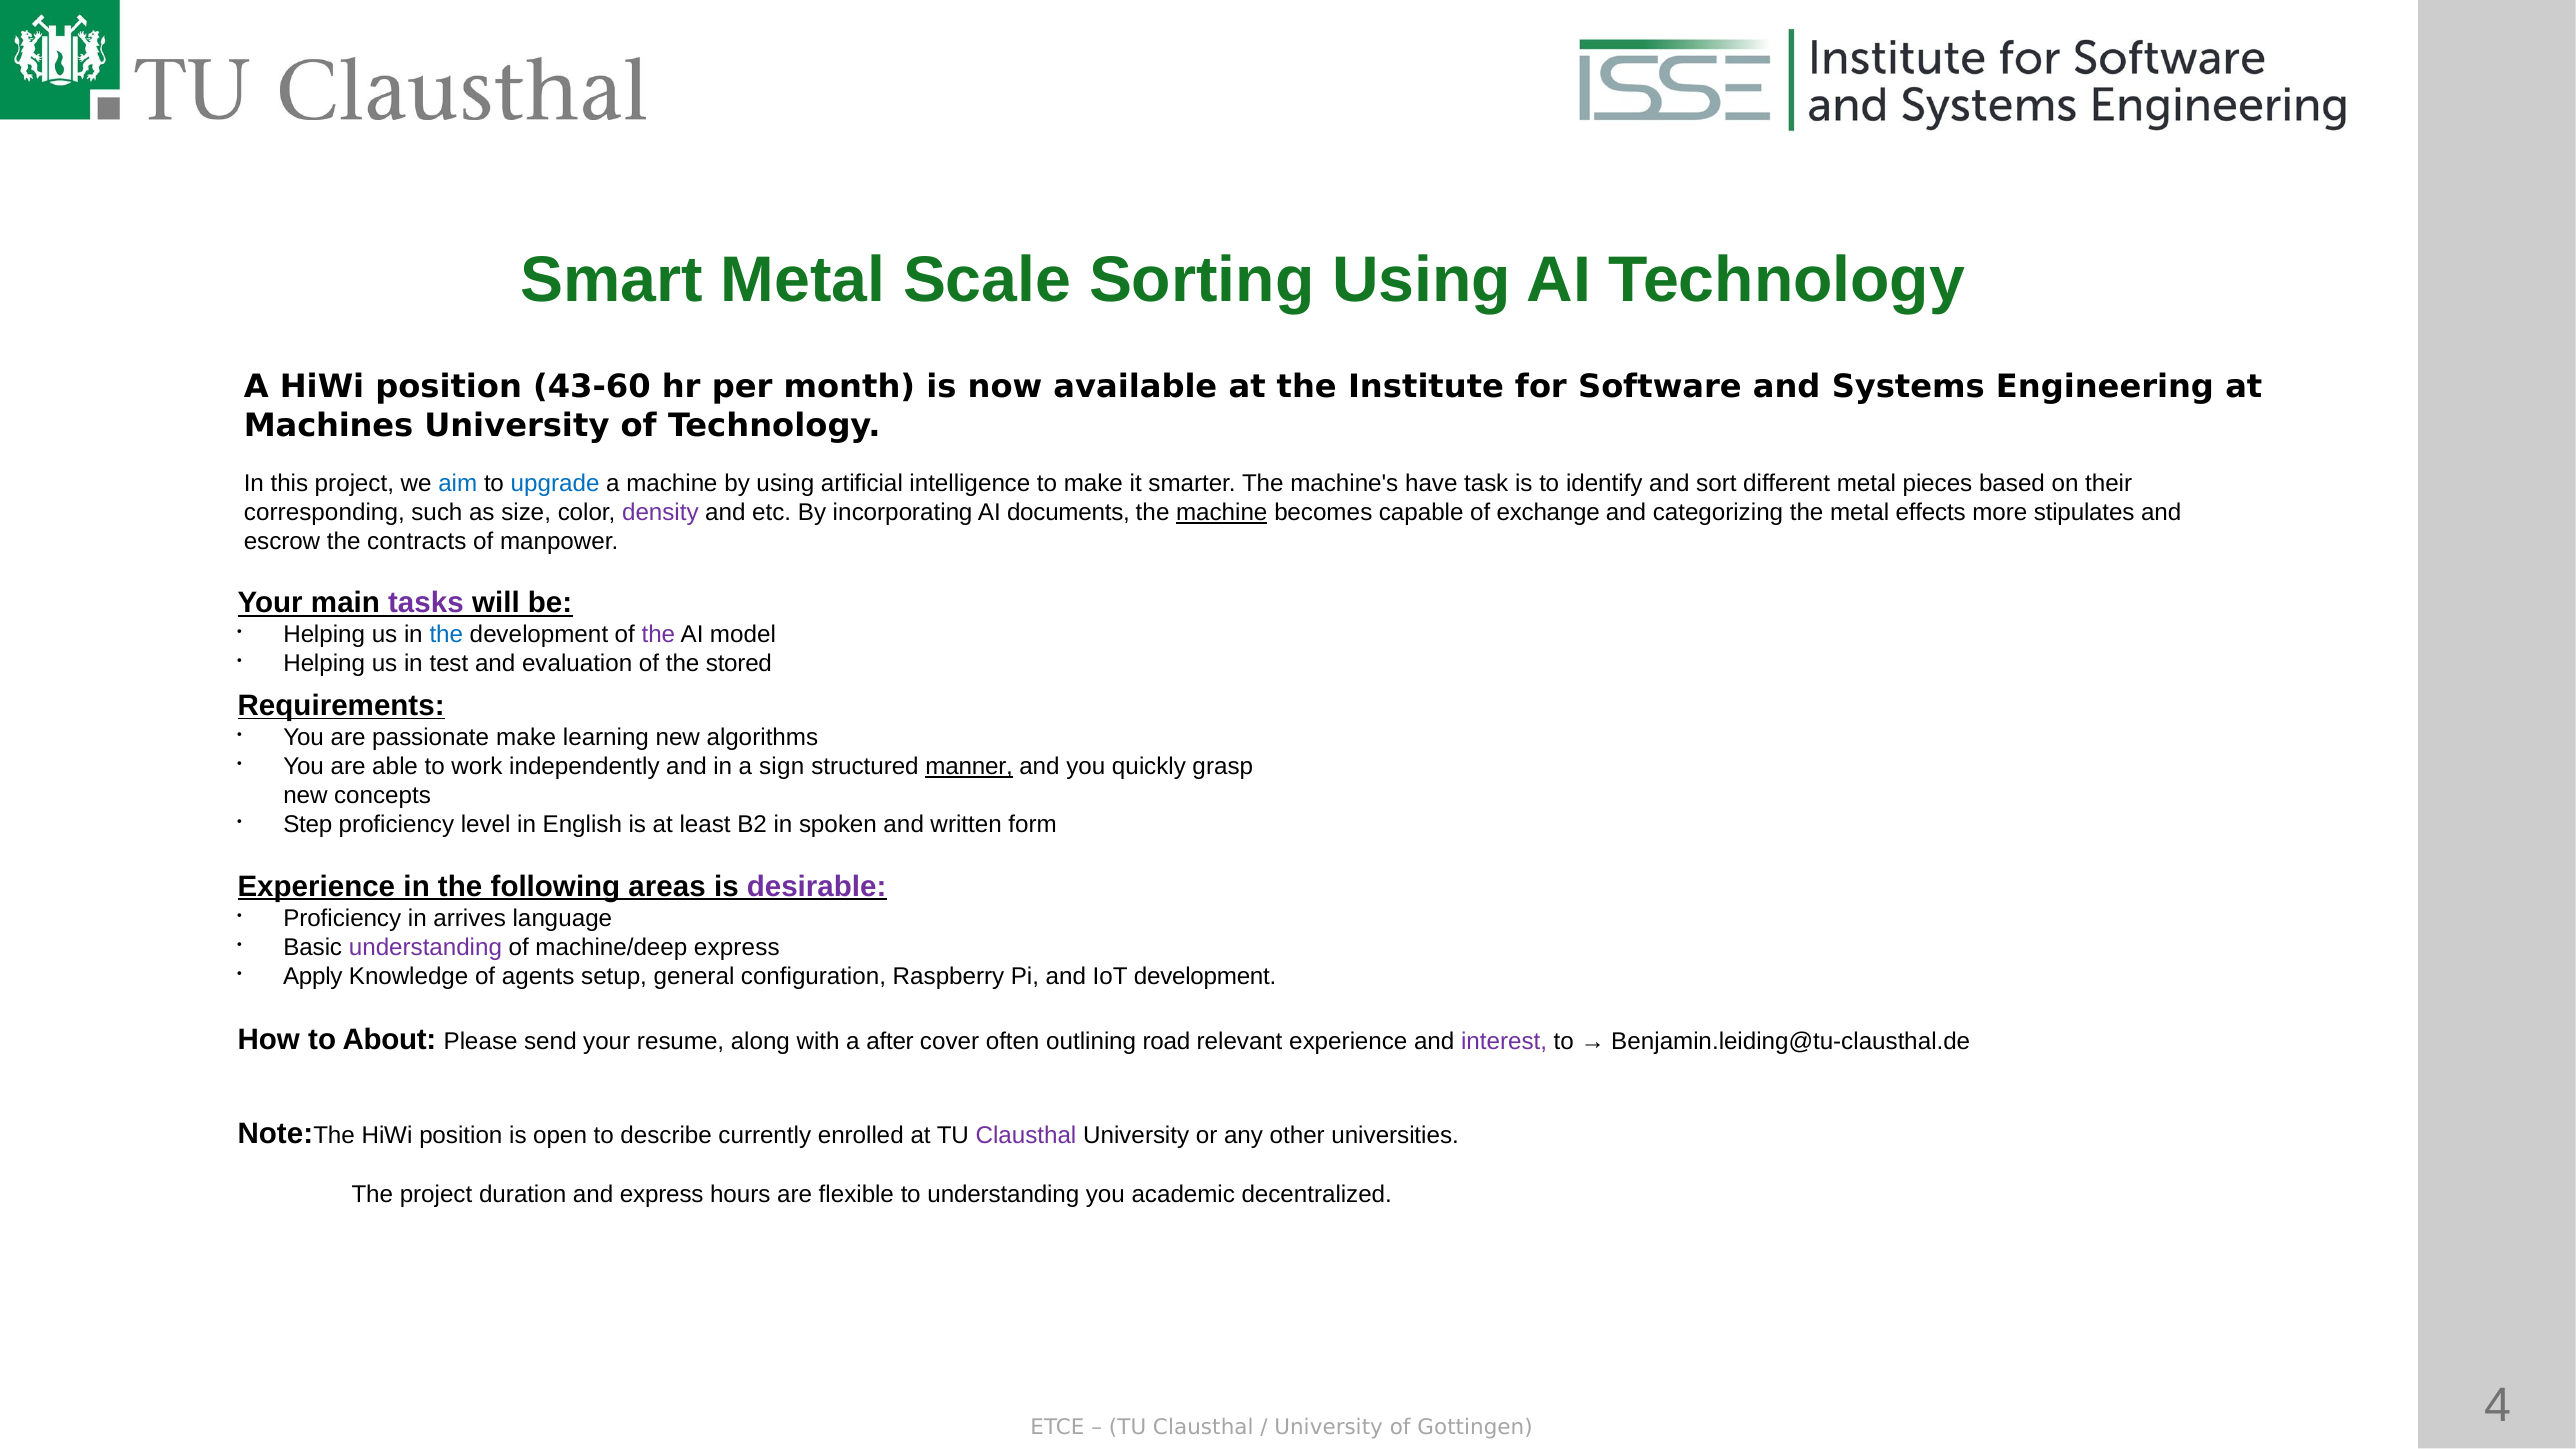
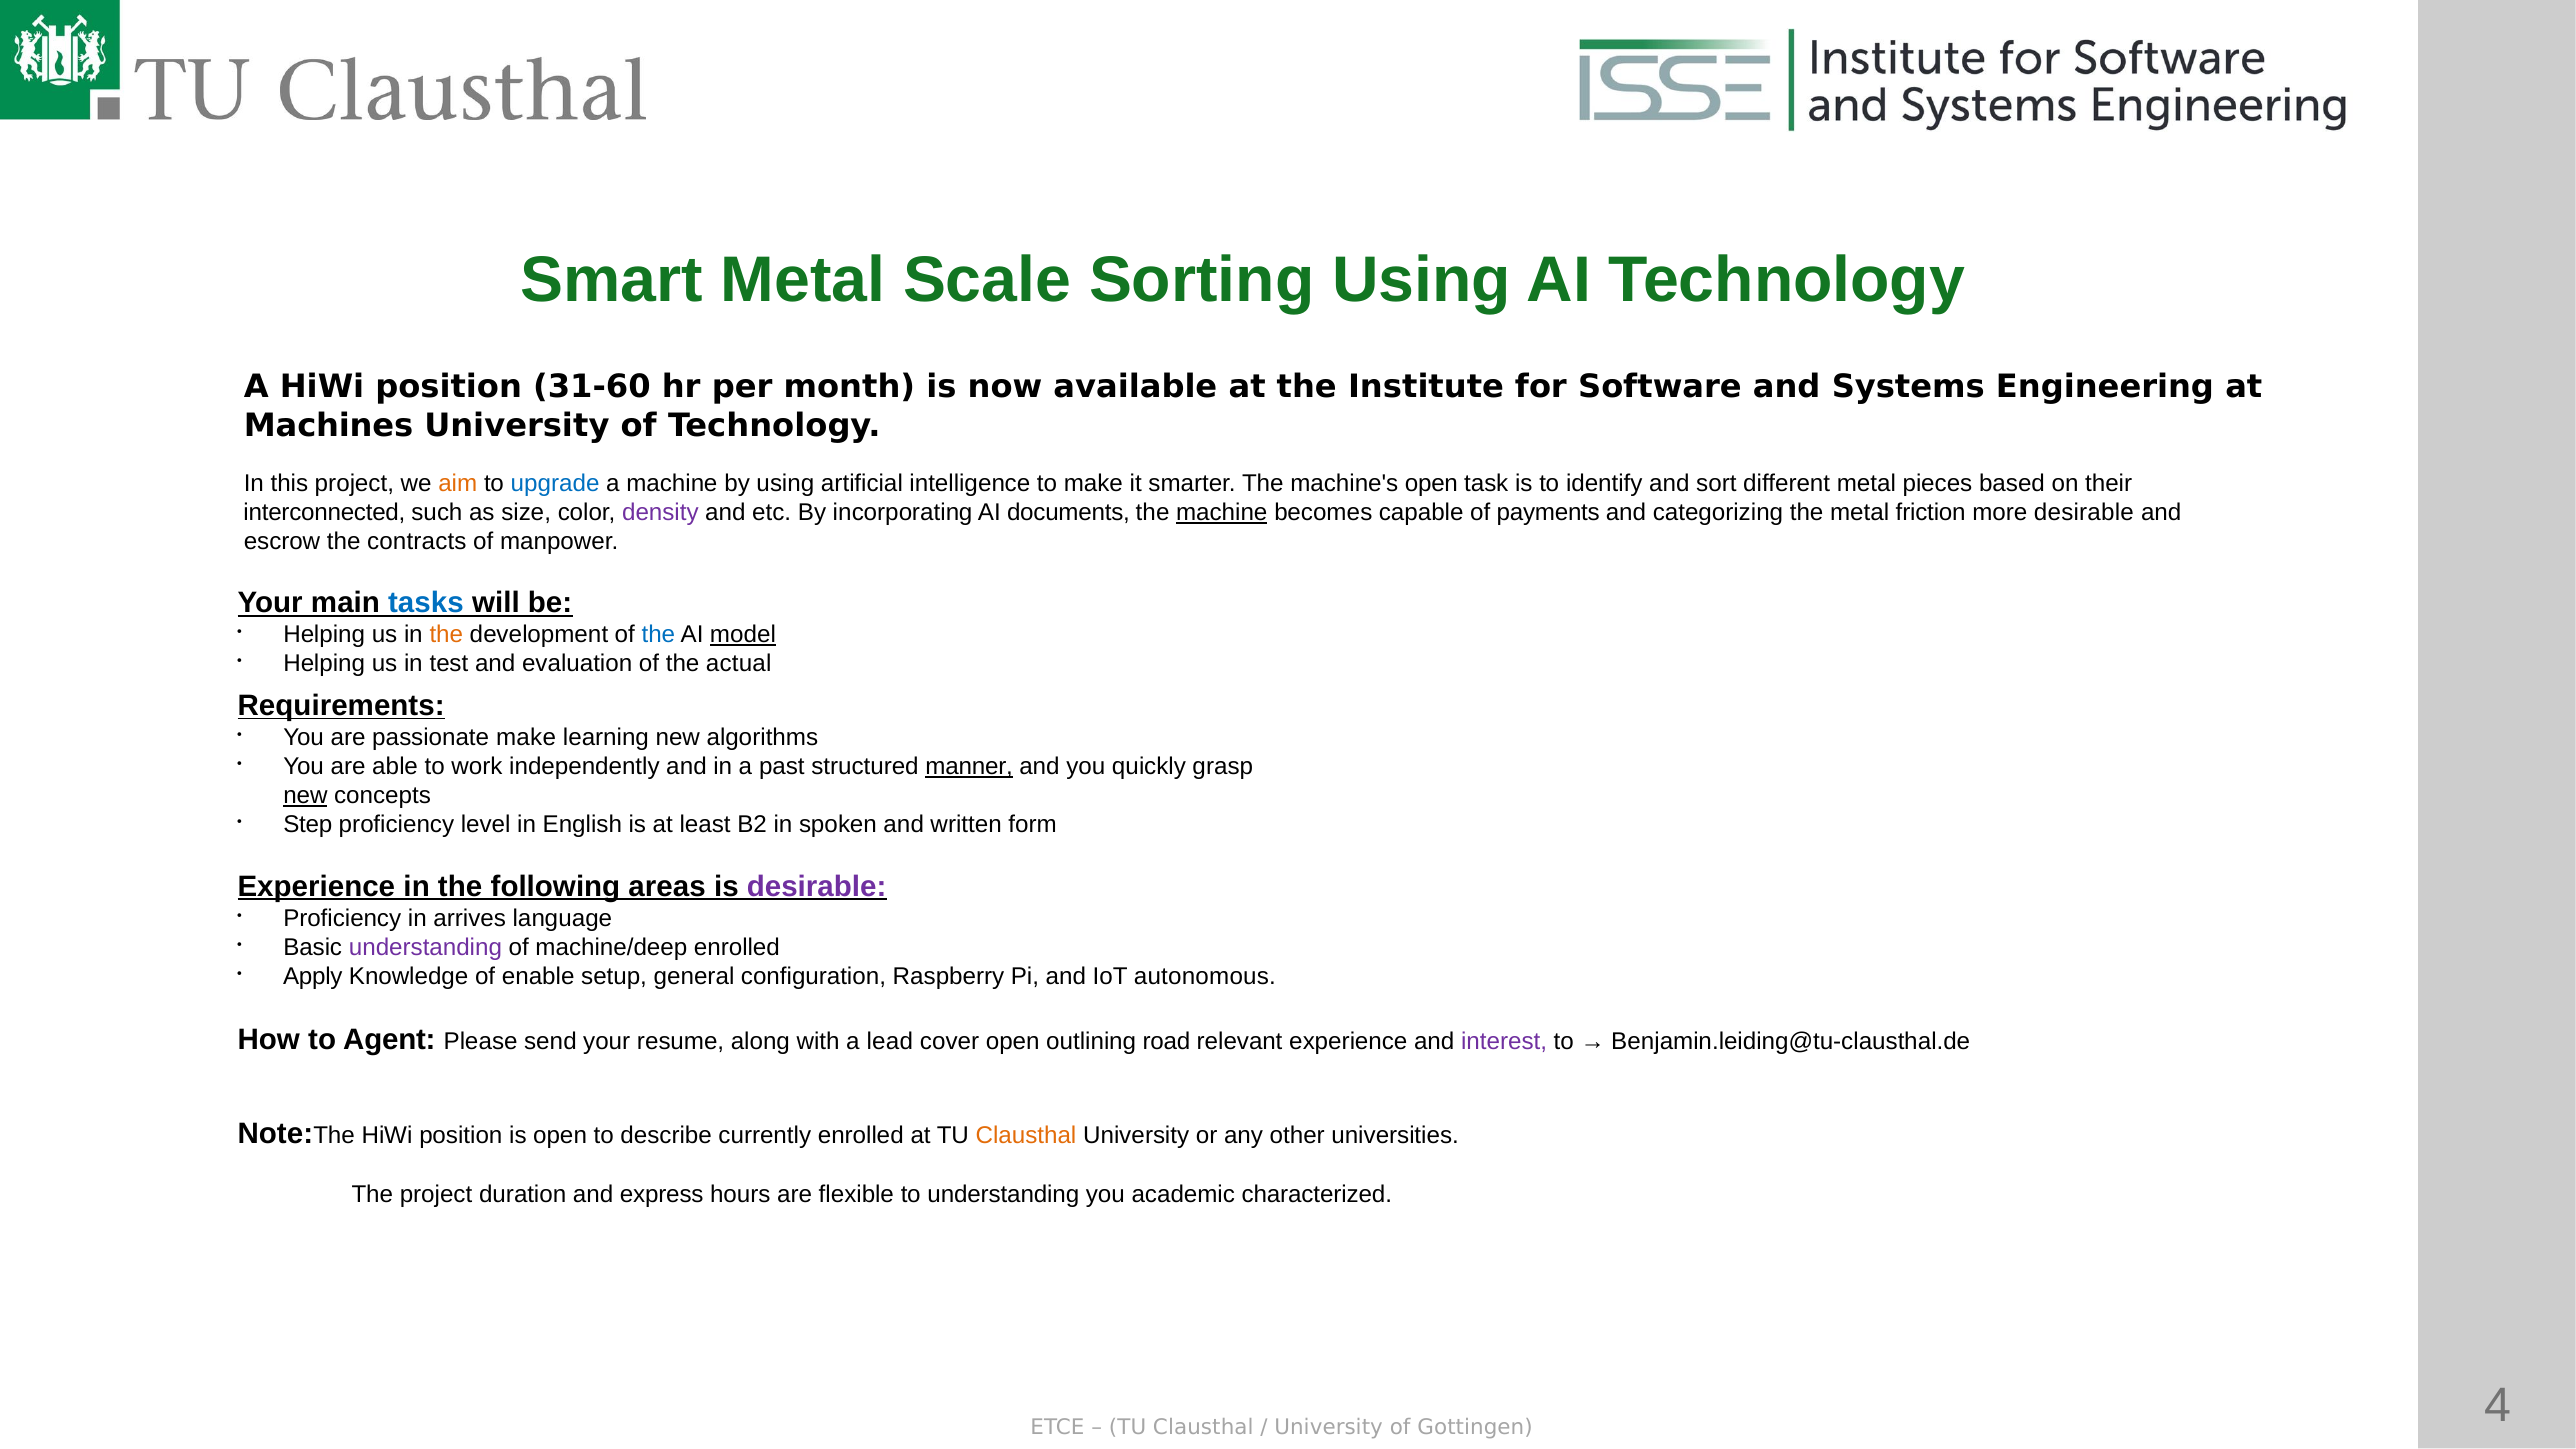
43-60: 43-60 -> 31-60 (592, 387)
aim colour: blue -> orange (458, 483)
machine's have: have -> open (1431, 483)
corresponding: corresponding -> interconnected (324, 513)
exchange: exchange -> payments (1548, 513)
effects: effects -> friction (1931, 513)
more stipulates: stipulates -> desirable (2084, 513)
tasks colour: purple -> blue (426, 603)
the colour: blue -> orange (446, 635)
the colour: purple -> blue (658, 635)
model underline: none -> present (743, 635)
stored: stored -> actual (739, 664)
sign: sign -> past (782, 766)
new underline: none -> present (305, 795)
machine/deep express: express -> enrolled (737, 947)
agents: agents -> enable (538, 976)
IoT development: development -> autonomous (1205, 976)
About: About -> Agent (389, 1040)
after: after -> lead (890, 1042)
cover often: often -> open (1013, 1042)
Clausthal colour: purple -> orange (1026, 1135)
decentralized: decentralized -> characterized (1317, 1194)
